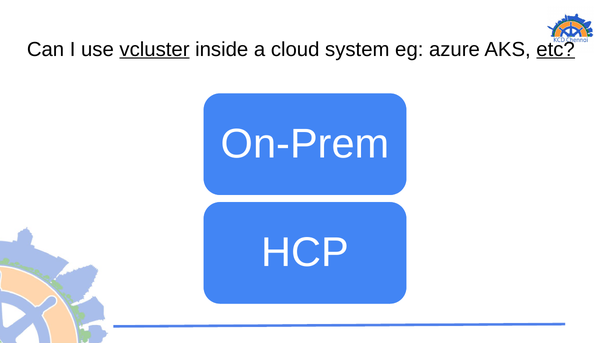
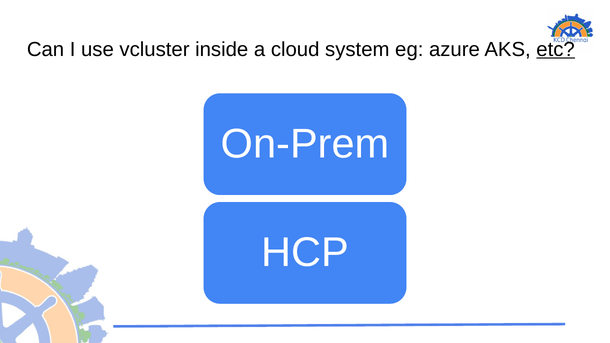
vcluster underline: present -> none (155, 49)
